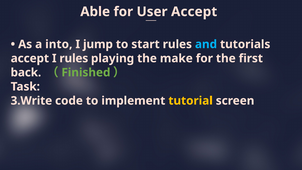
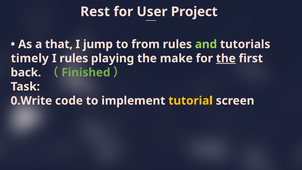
Able: Able -> Rest (95, 12)
User Accept: Accept -> Project (194, 12)
into: into -> that (59, 44)
start: start -> from (146, 44)
and colour: light blue -> light green (206, 44)
accept: accept -> timely (30, 58)
the underline: none -> present (226, 58)
3.Write: 3.Write -> 0.Write (31, 101)
